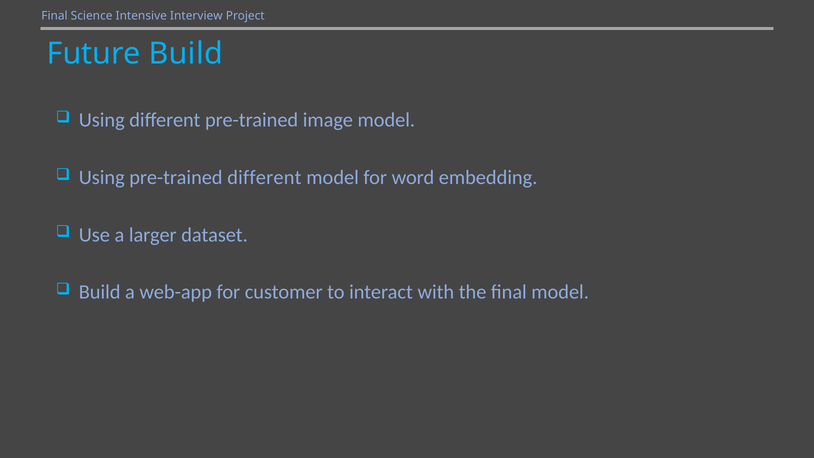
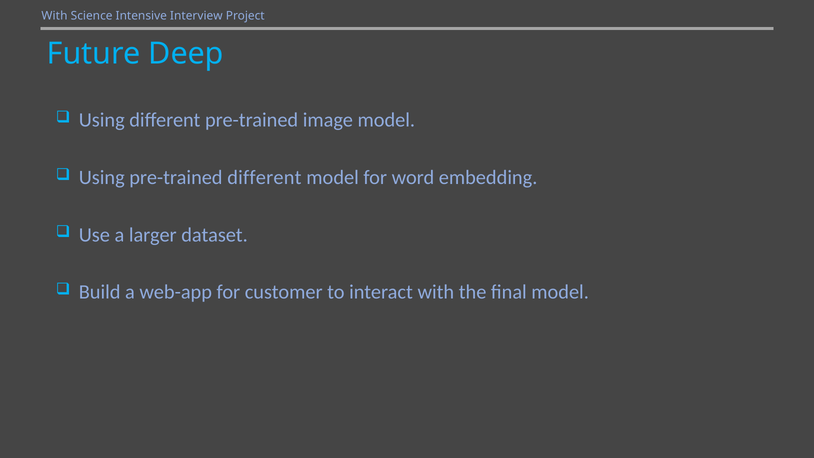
Final: Final -> With (54, 16)
Future Build: Build -> Deep (186, 54)
